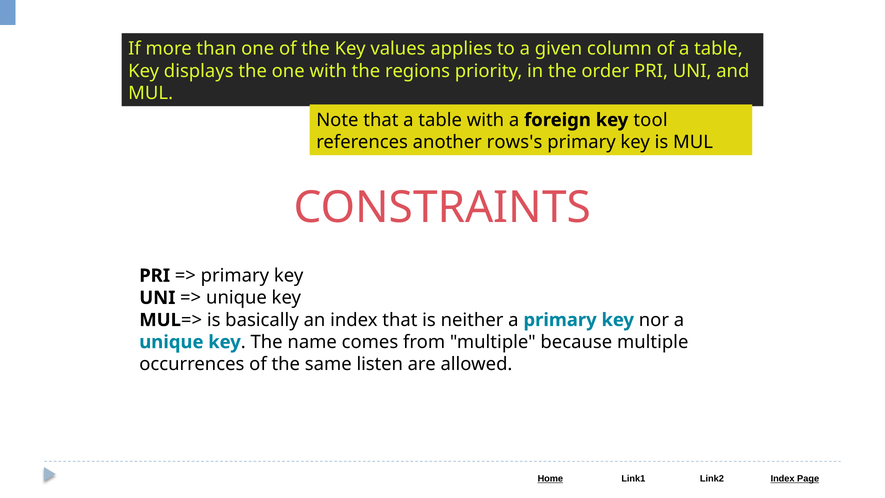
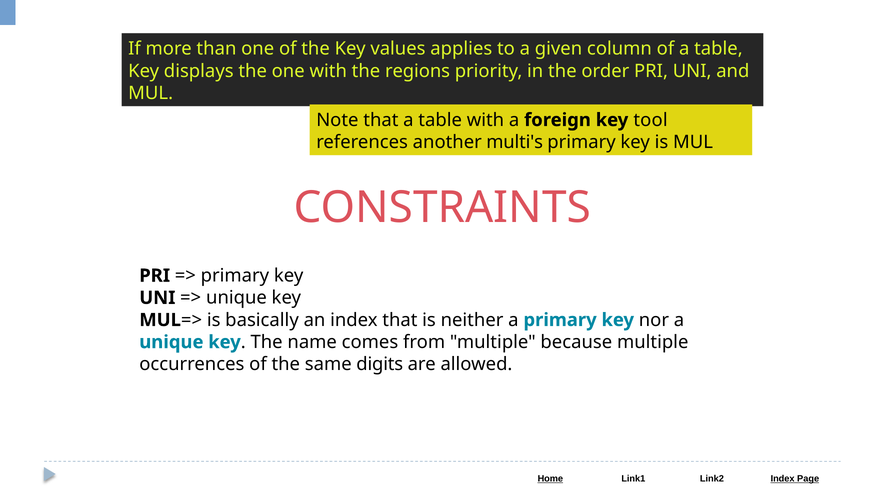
rows's: rows's -> multi's (515, 142)
listen: listen -> digits (380, 364)
